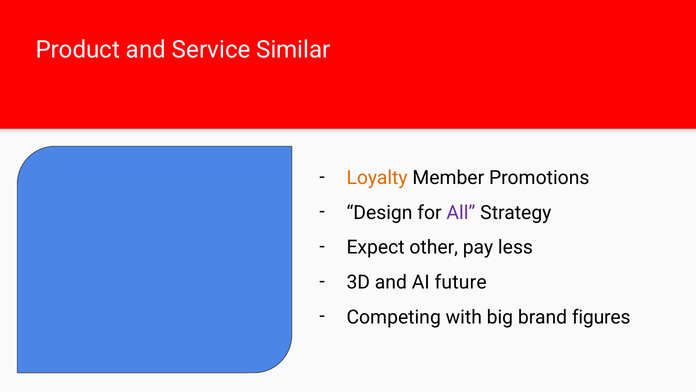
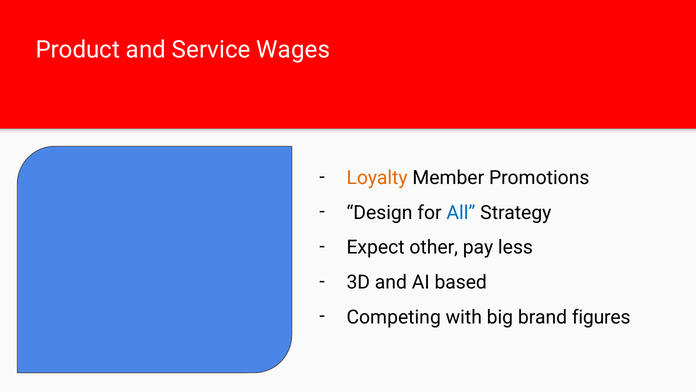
Similar: Similar -> Wages (293, 50)
All colour: purple -> blue (461, 212)
future: future -> based (461, 282)
